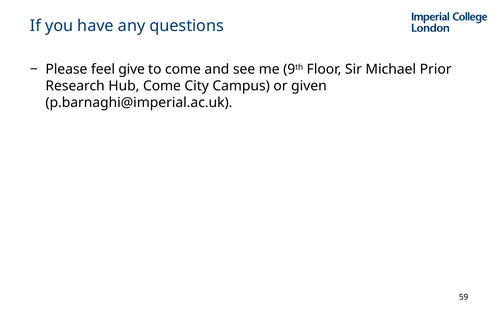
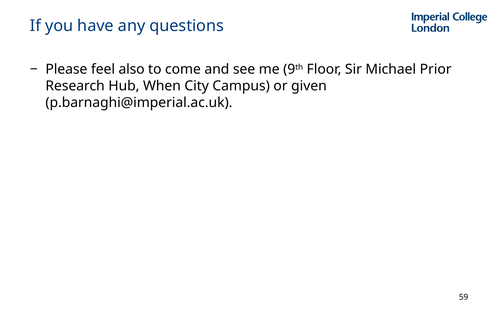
give: give -> also (132, 69)
Hub Come: Come -> When (162, 86)
